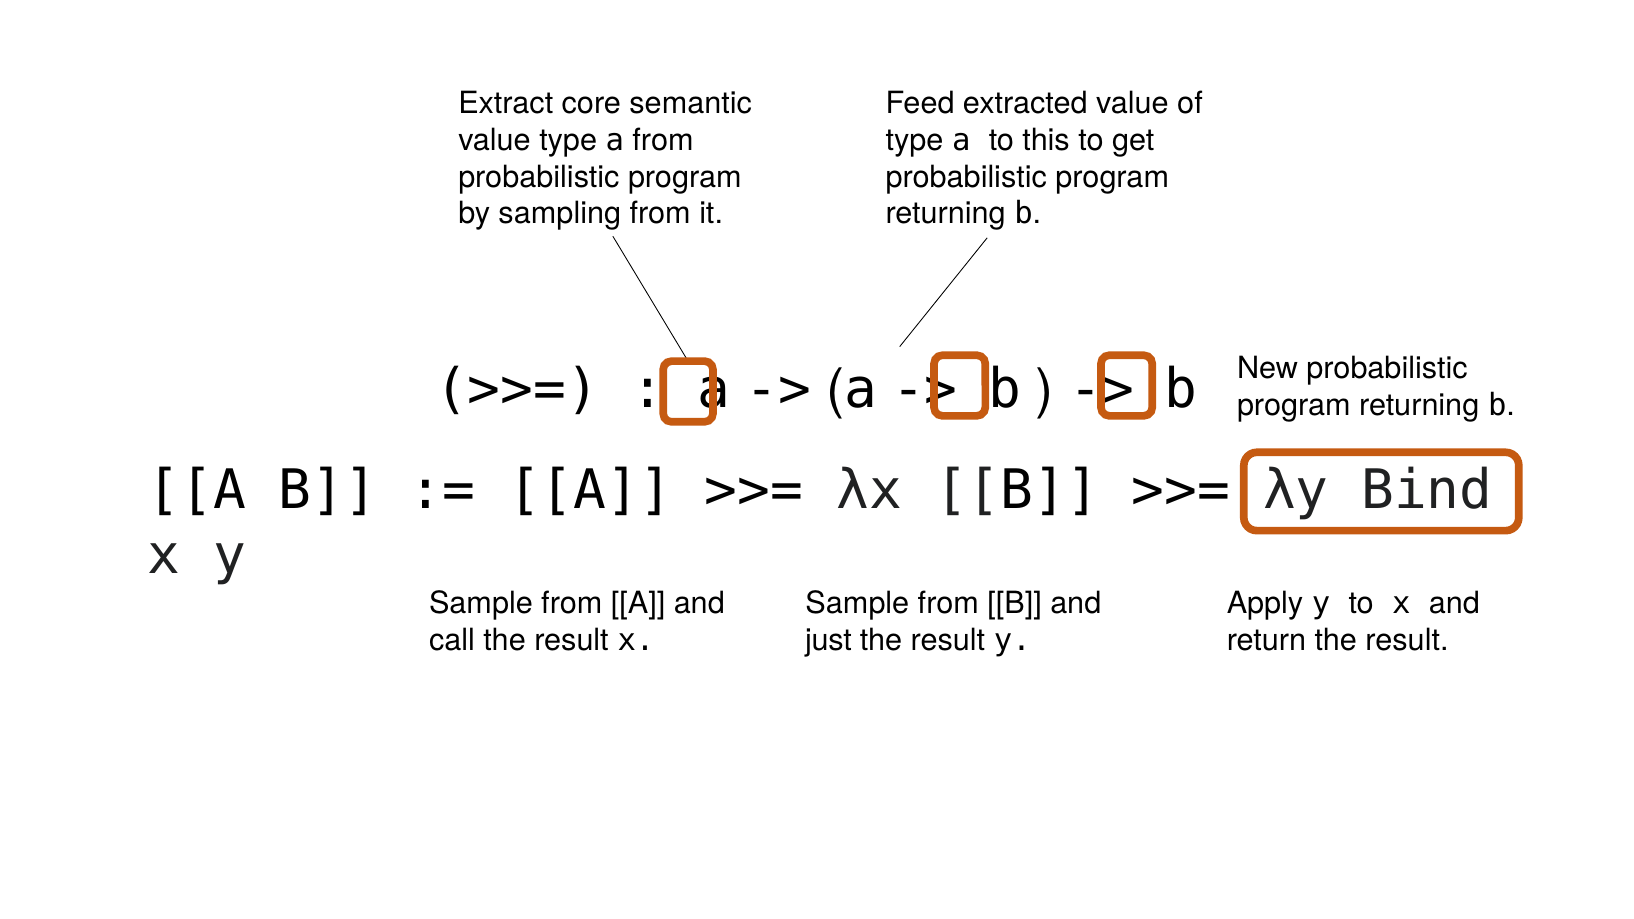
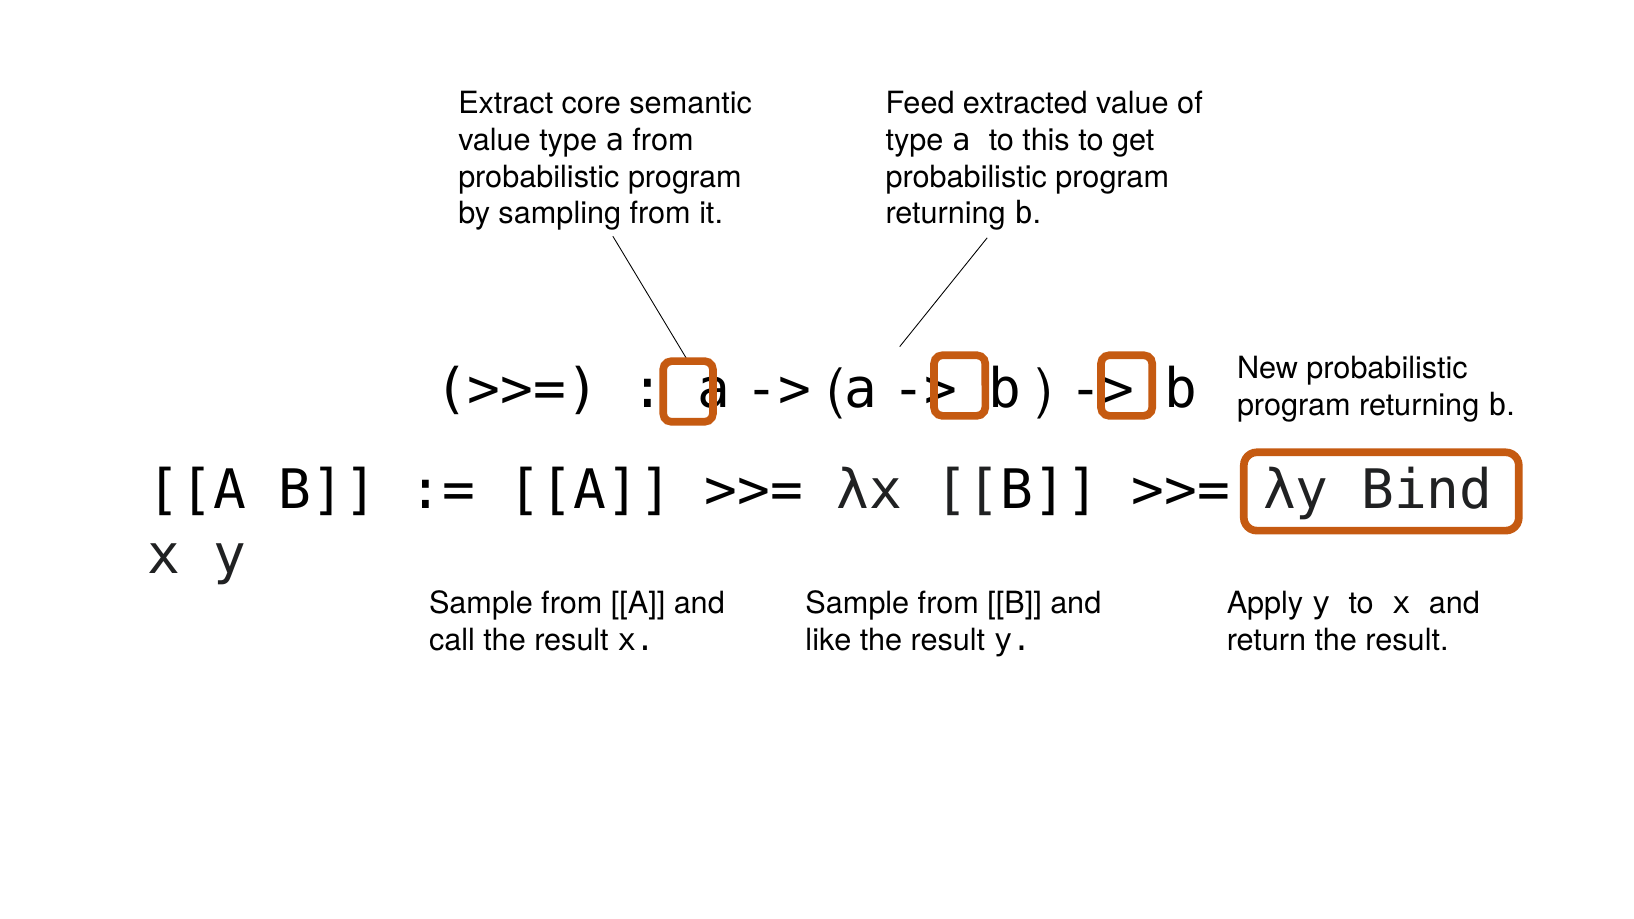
just: just -> like (828, 640)
